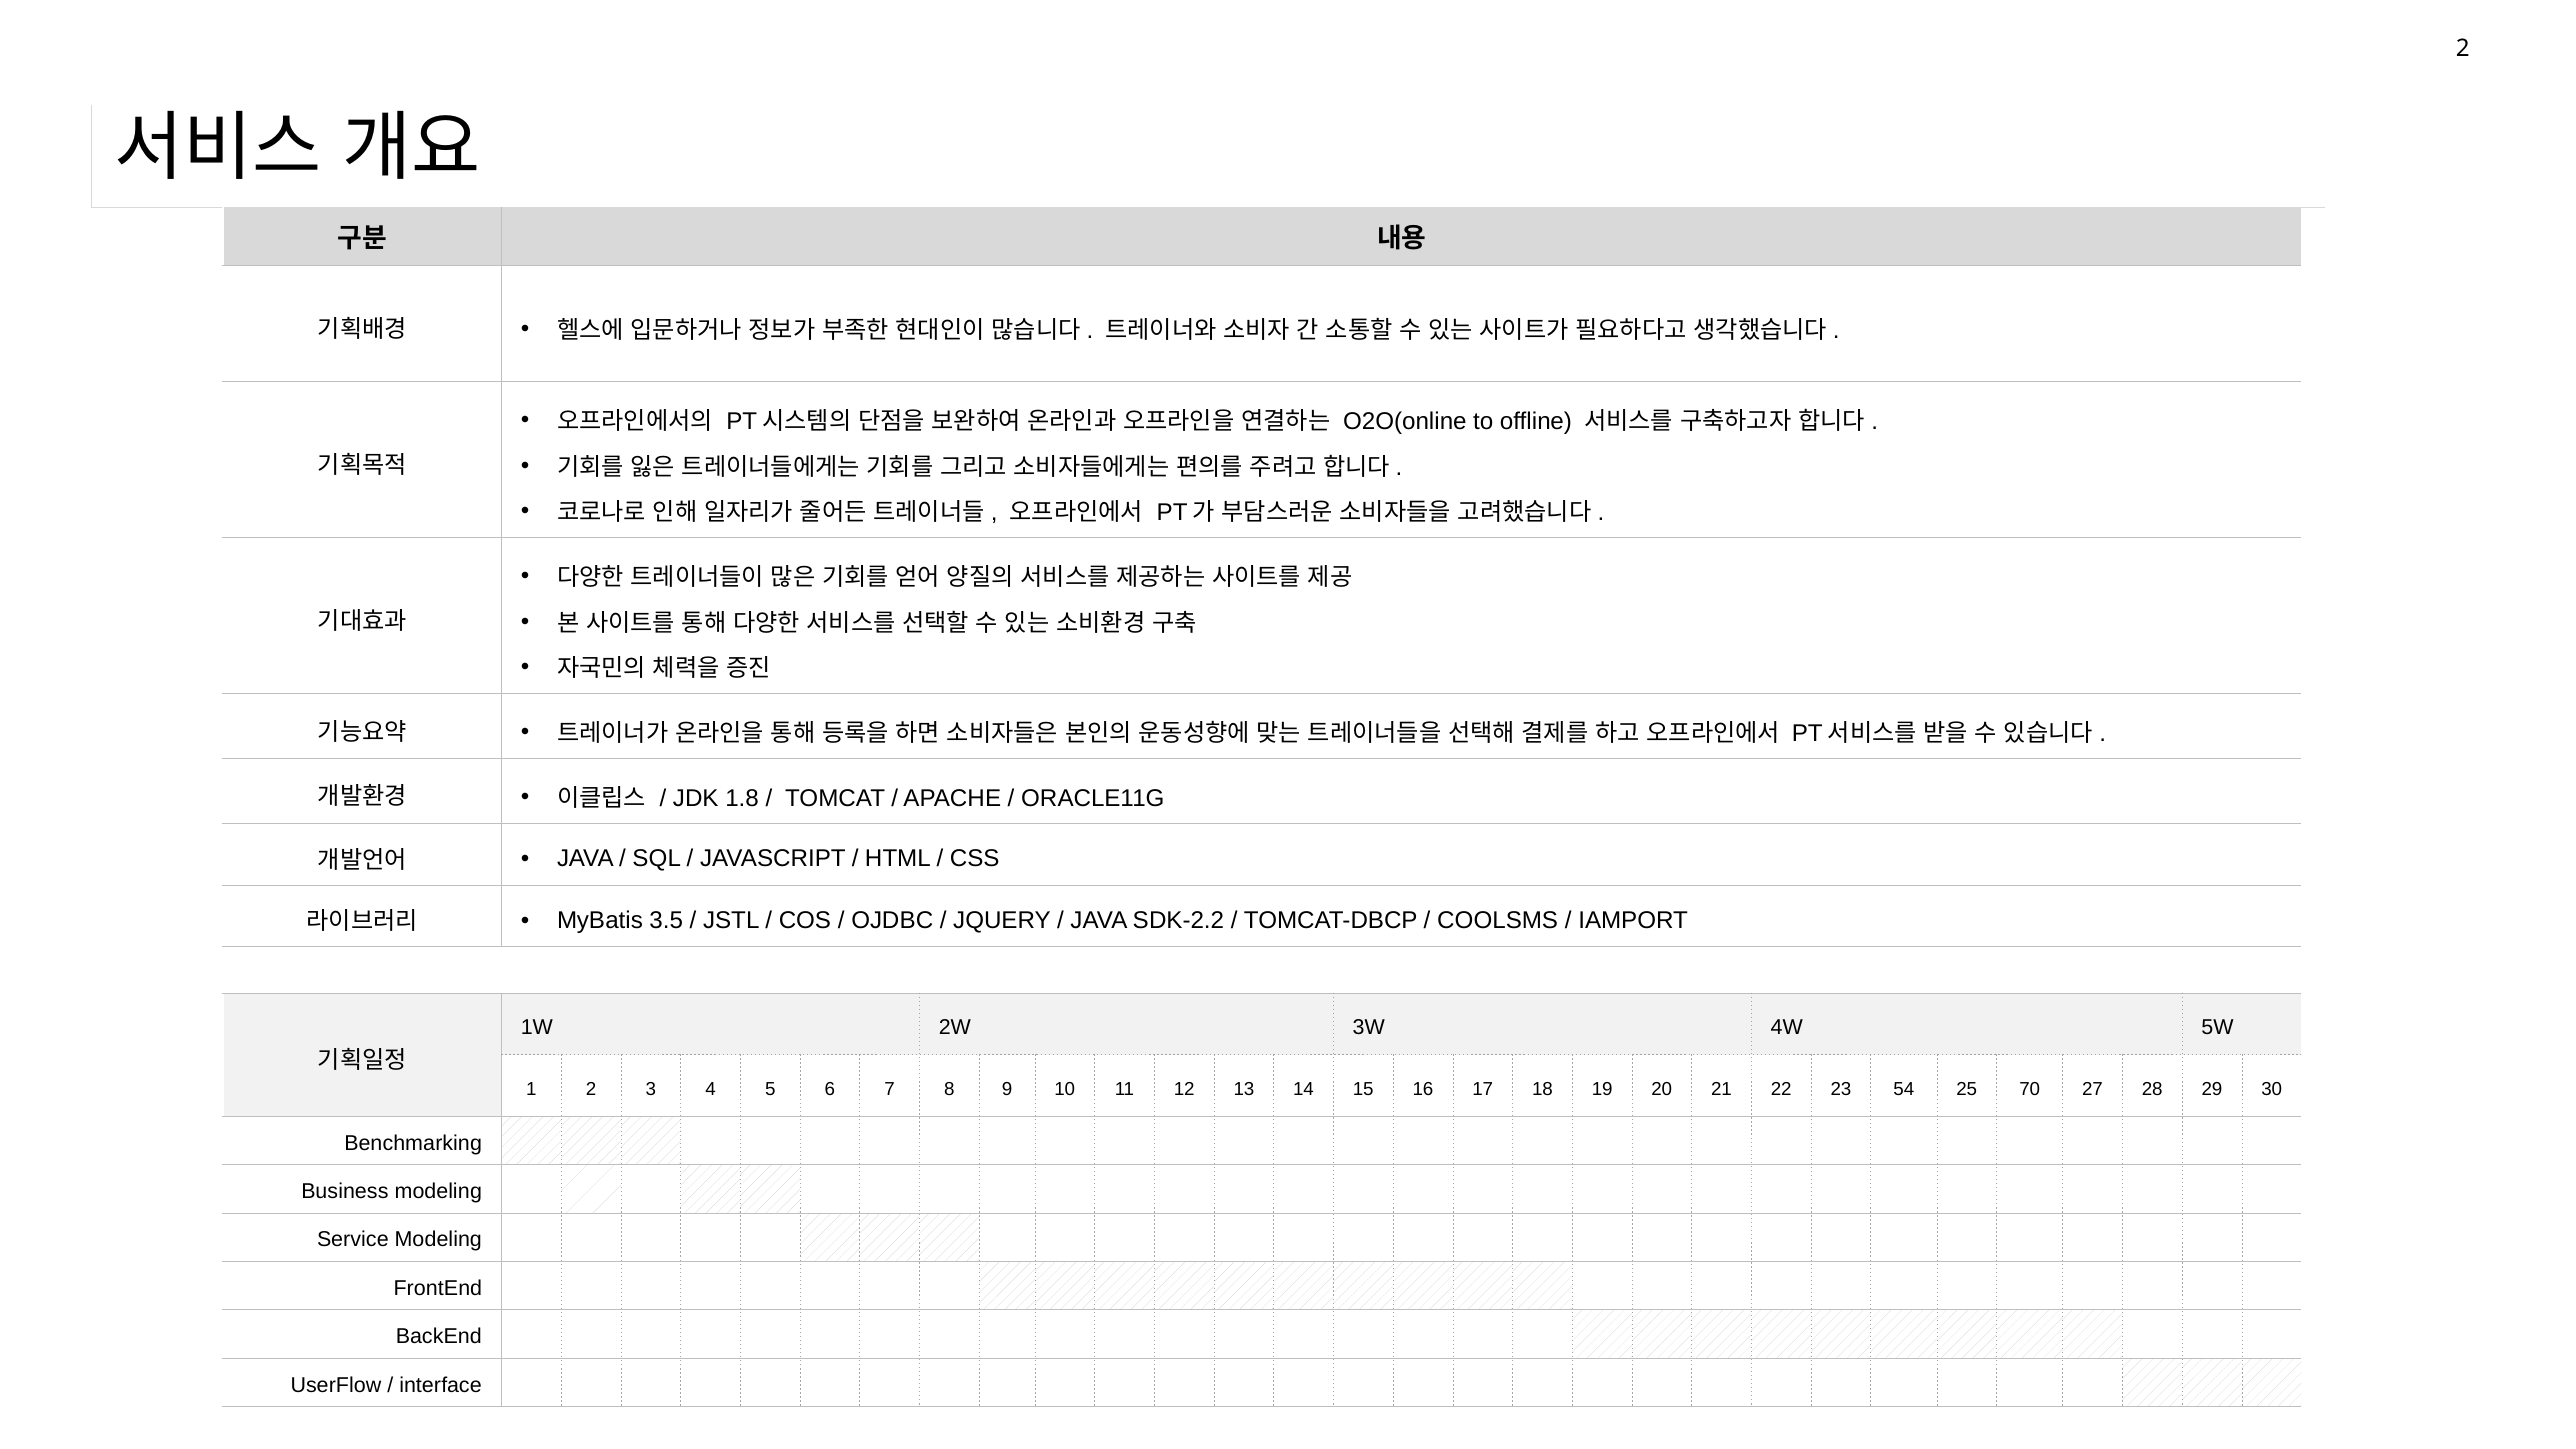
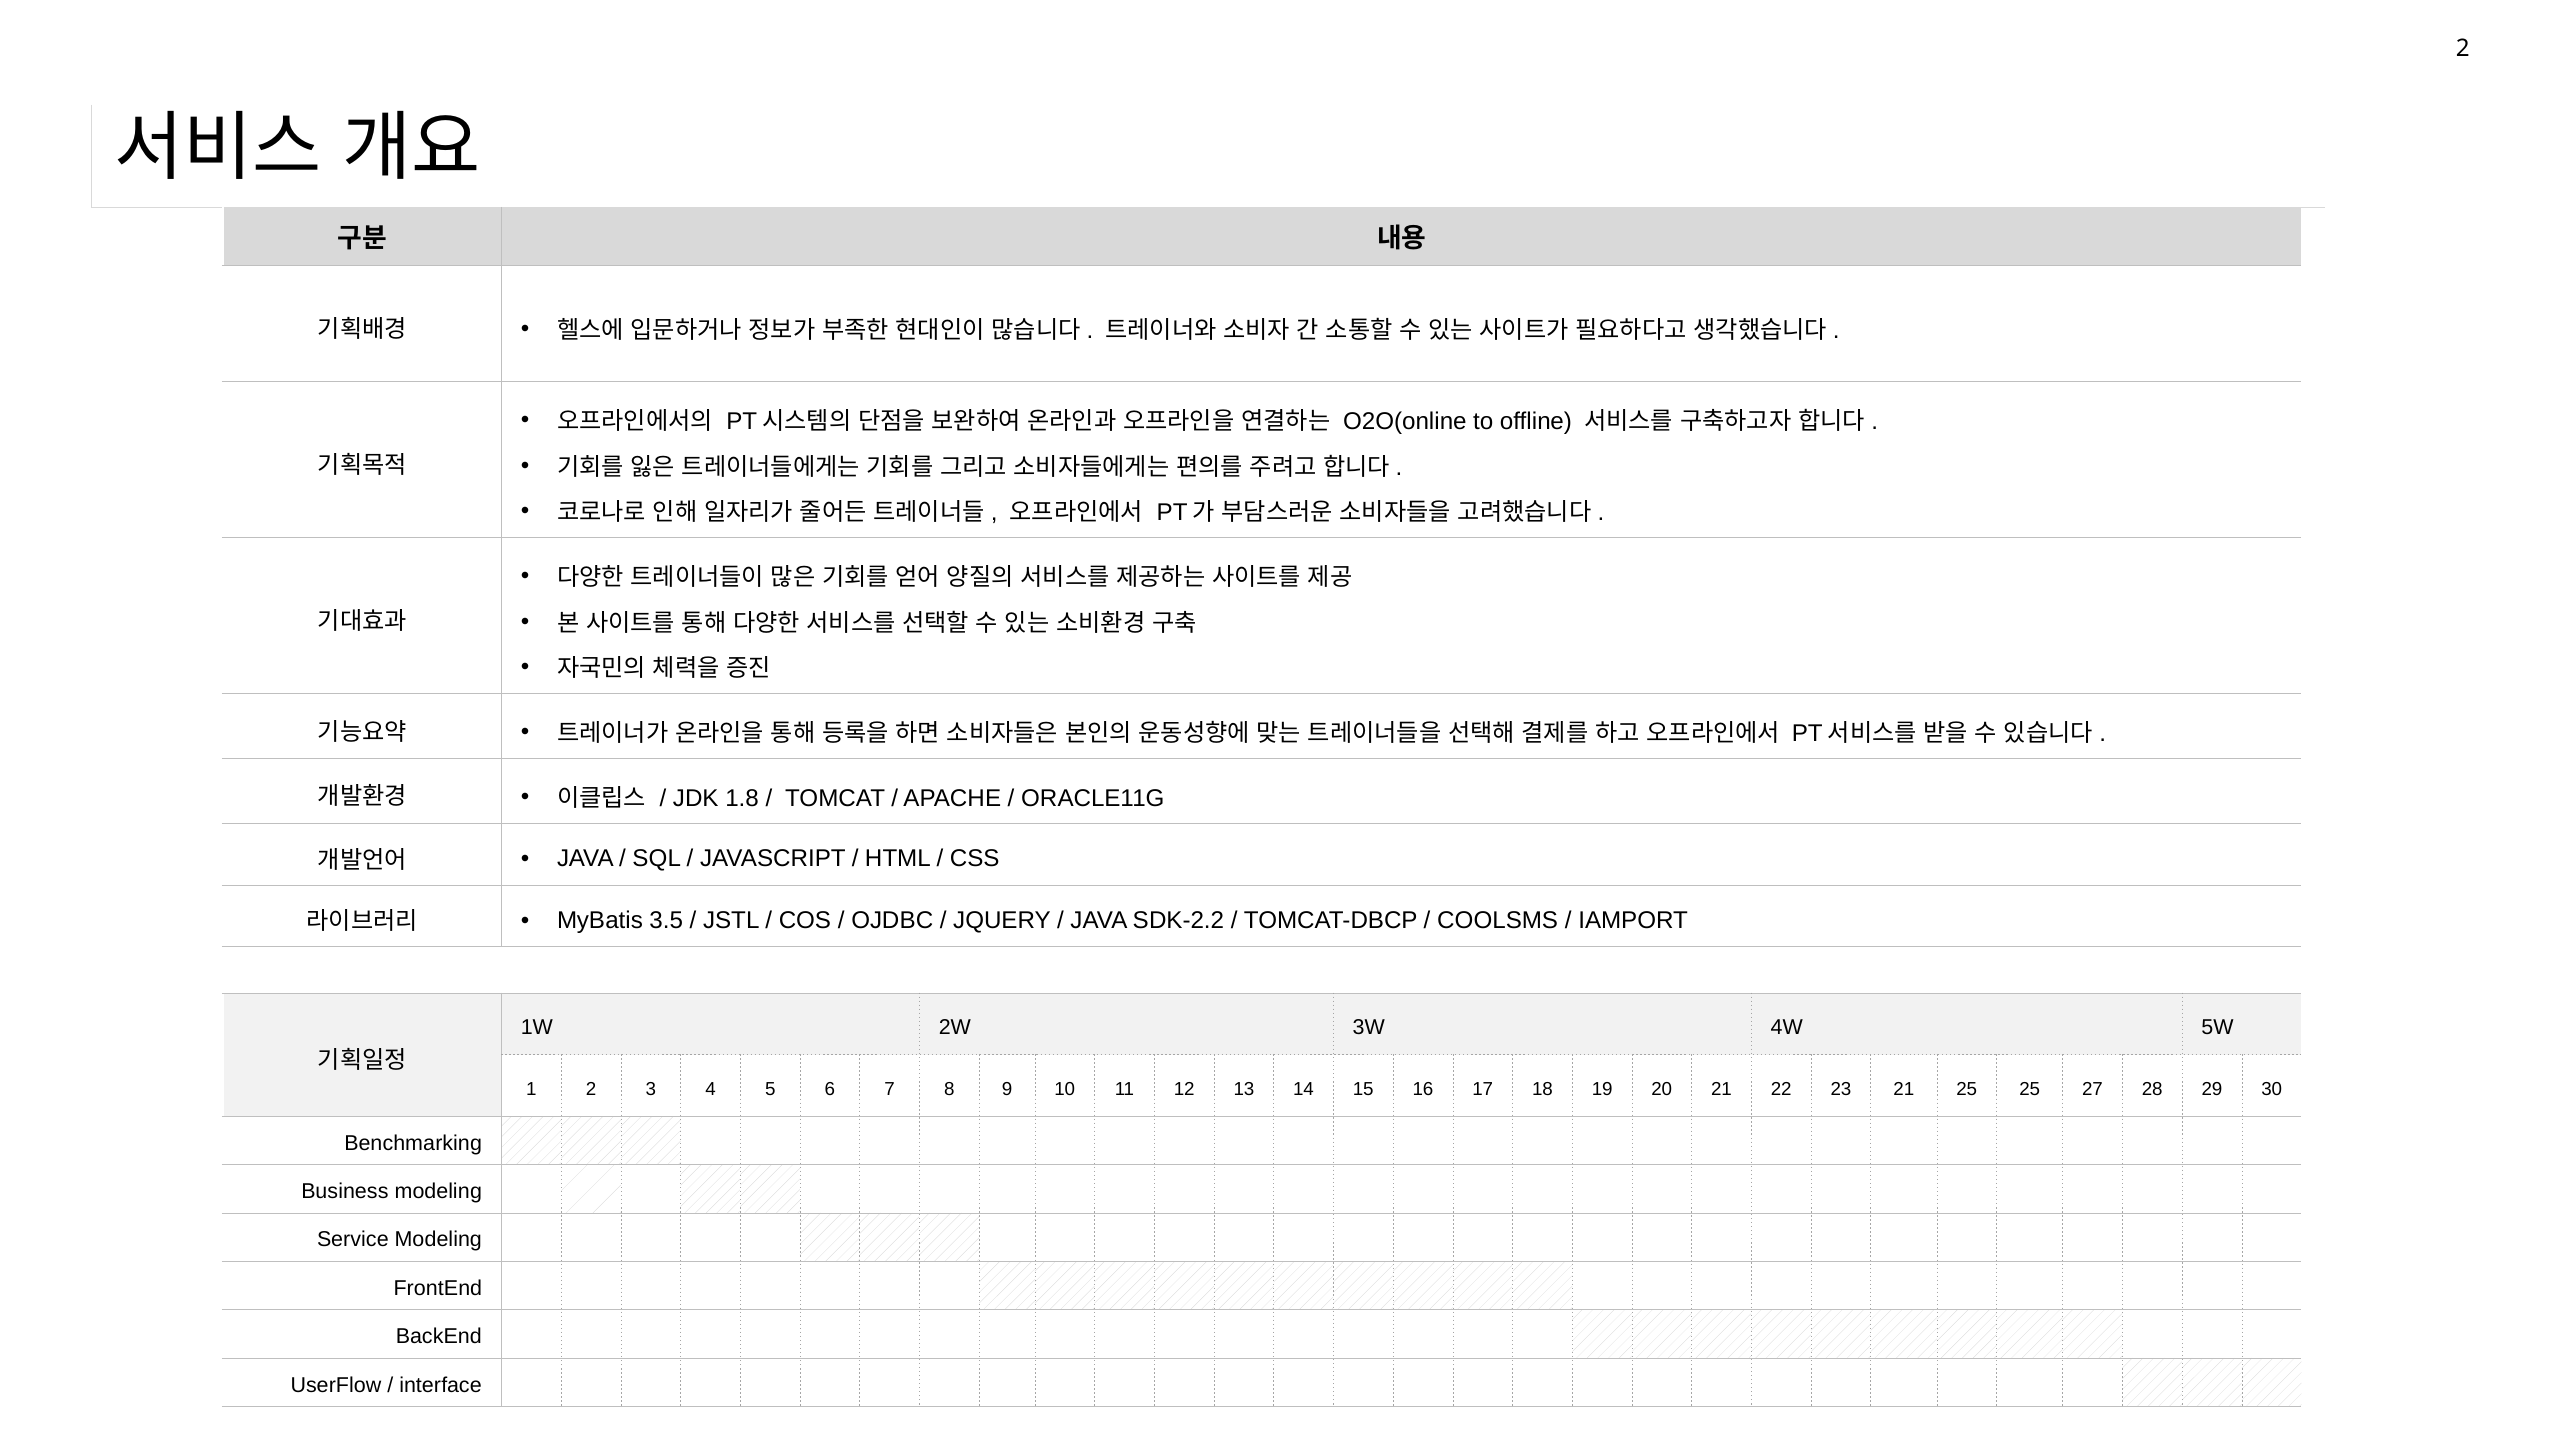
23 54: 54 -> 21 (1904, 1089)
25 70: 70 -> 25 (2030, 1089)
